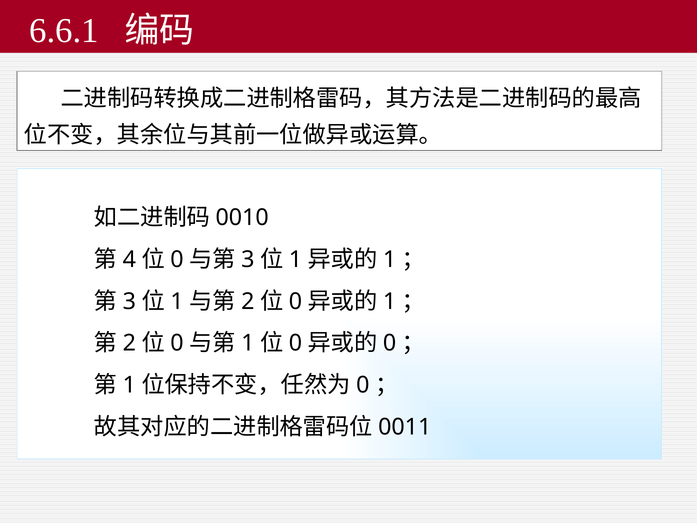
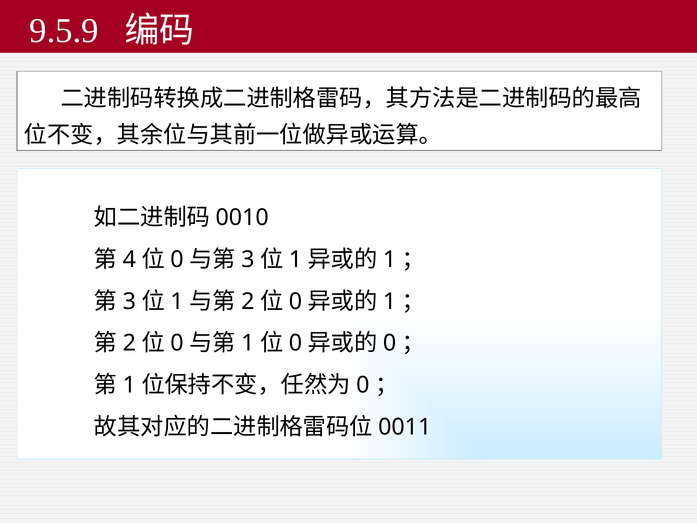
6.6.1: 6.6.1 -> 9.5.9 (64, 31)
